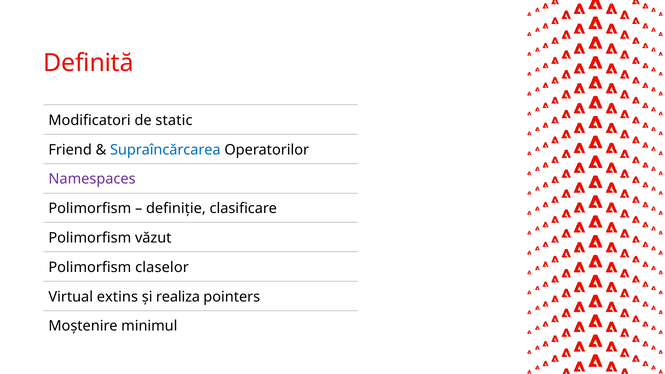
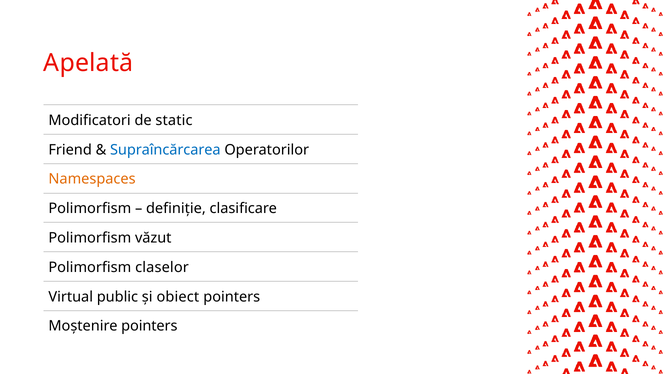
Definită: Definită -> Apelată (88, 63)
Namespaces colour: purple -> orange (92, 179)
extins: extins -> public (117, 297)
realiza: realiza -> obiect (178, 297)
Moștenire minimul: minimul -> pointers (149, 326)
